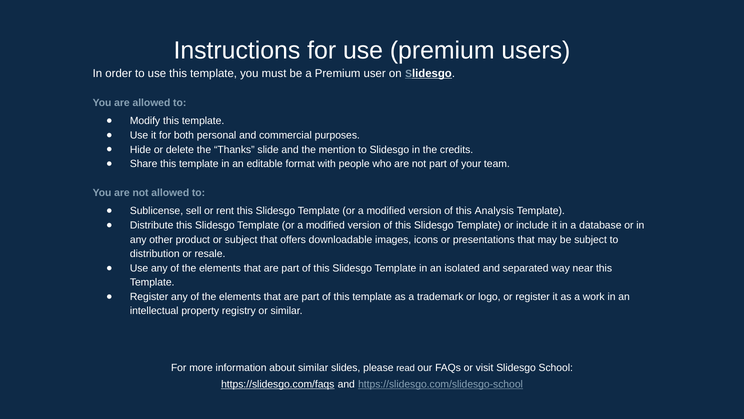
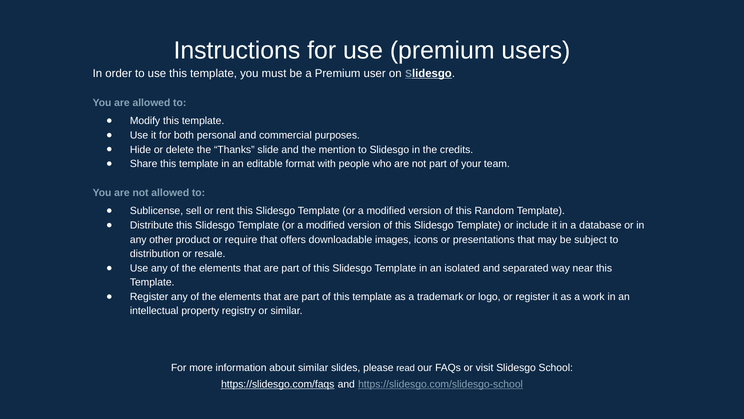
Analysis: Analysis -> Random (494, 211)
or subject: subject -> require (241, 239)
